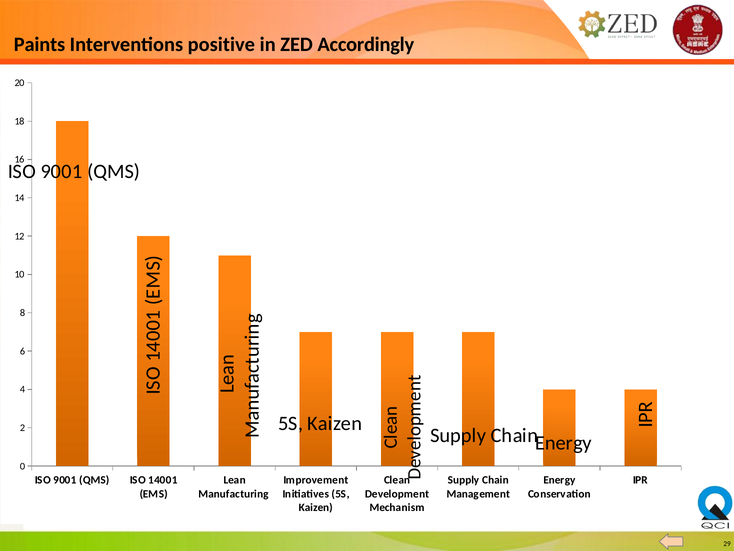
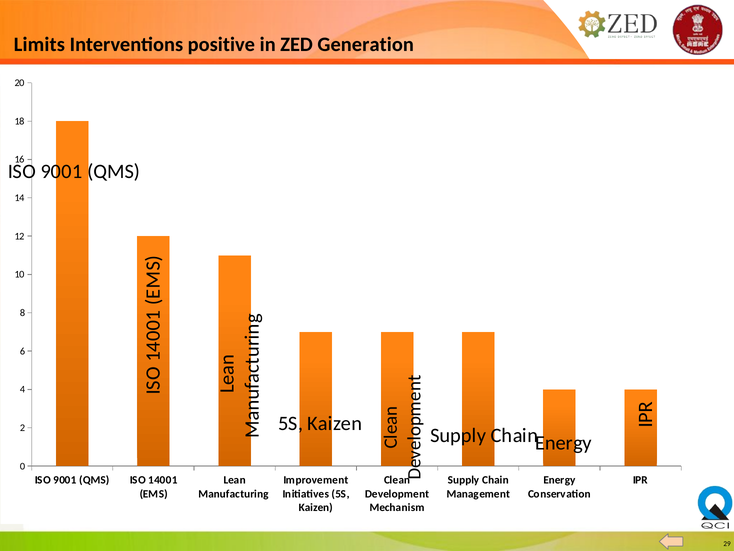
Paints: Paints -> Limits (39, 44)
Accordingly: Accordingly -> Generation (366, 44)
